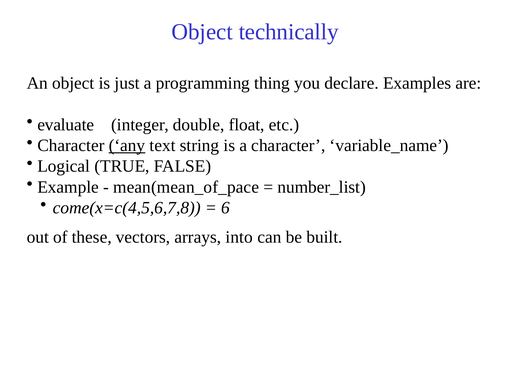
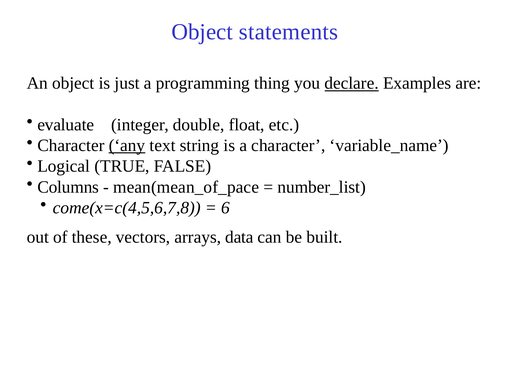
technically: technically -> statements (289, 32)
declare underline: none -> present (352, 83)
Example: Example -> Columns (68, 187)
into: into -> data (239, 237)
